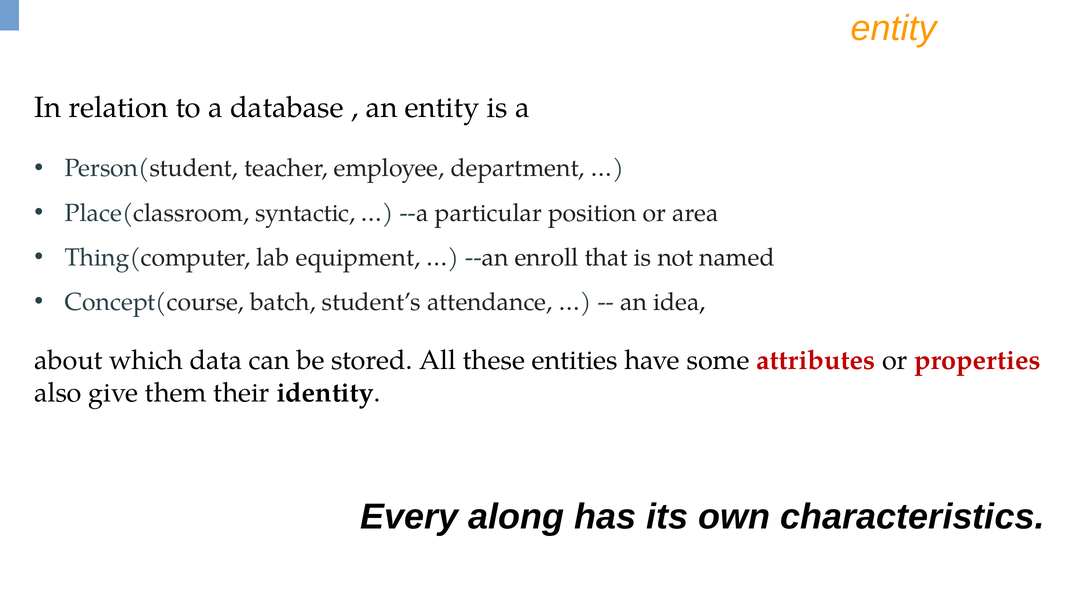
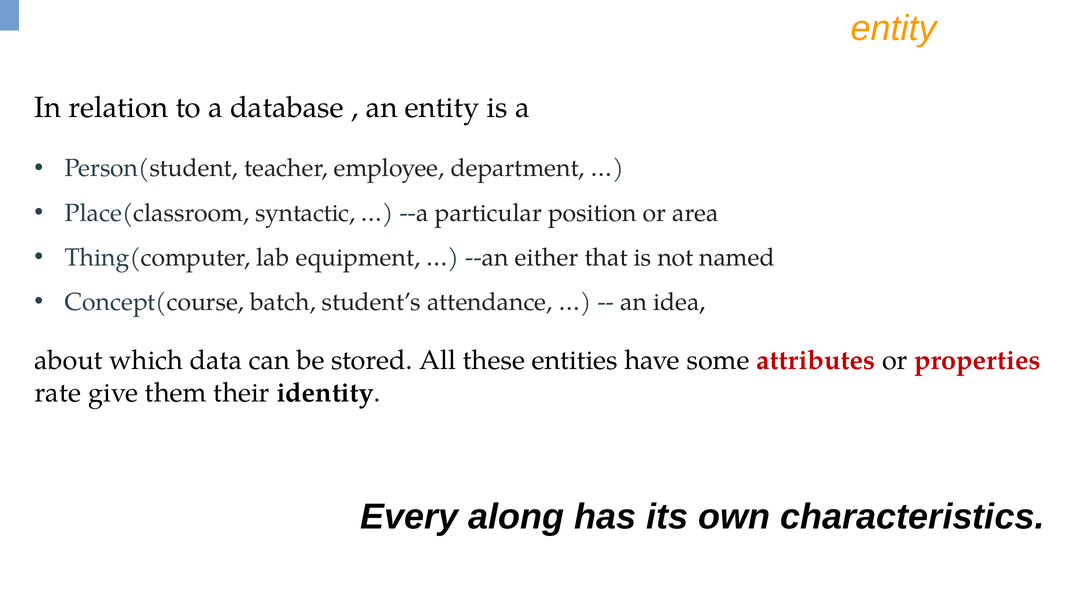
enroll: enroll -> either (546, 257)
also: also -> rate (58, 392)
